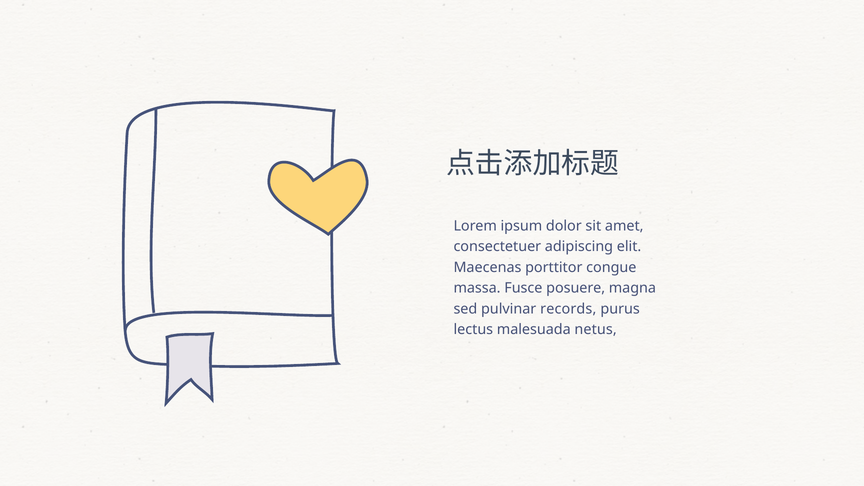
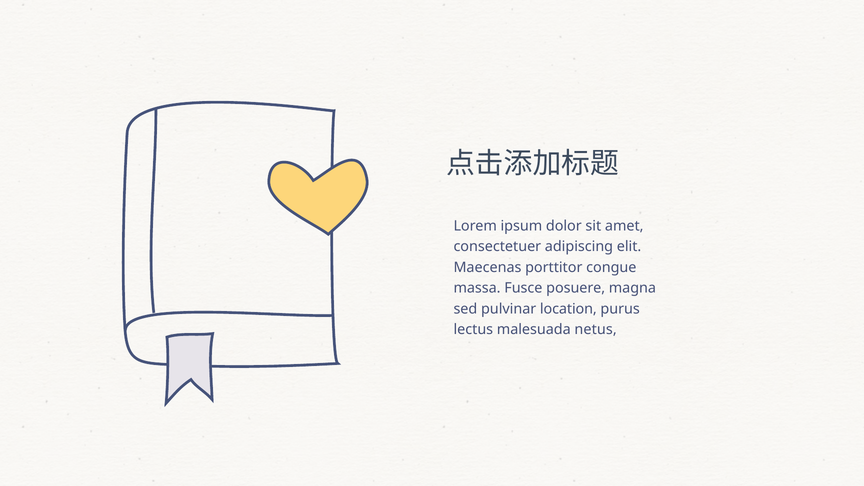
records: records -> location (568, 309)
